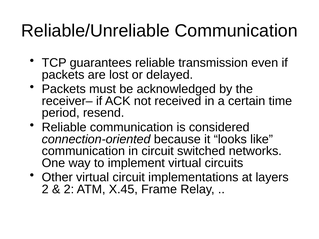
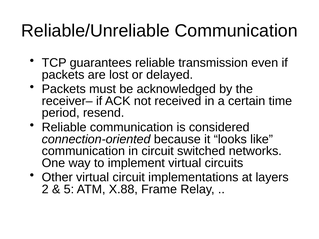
2: 2 -> 5 (69, 190)
X.45: X.45 -> X.88 (123, 190)
